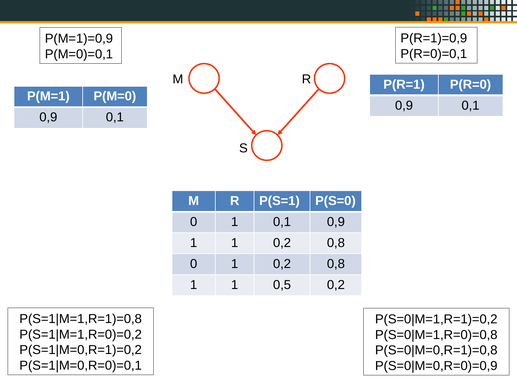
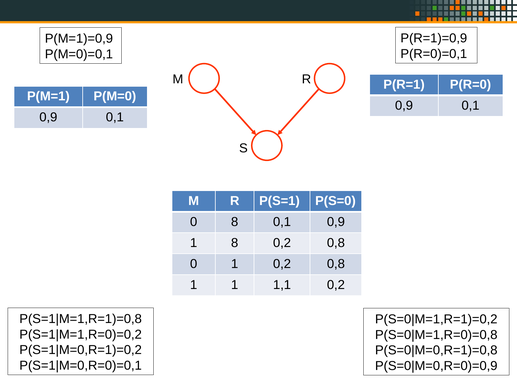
1: 1 -> 8 (235, 222)
1: 1 -> 8 (235, 243)
0,5: 0,5 -> 1,1 (282, 285)
